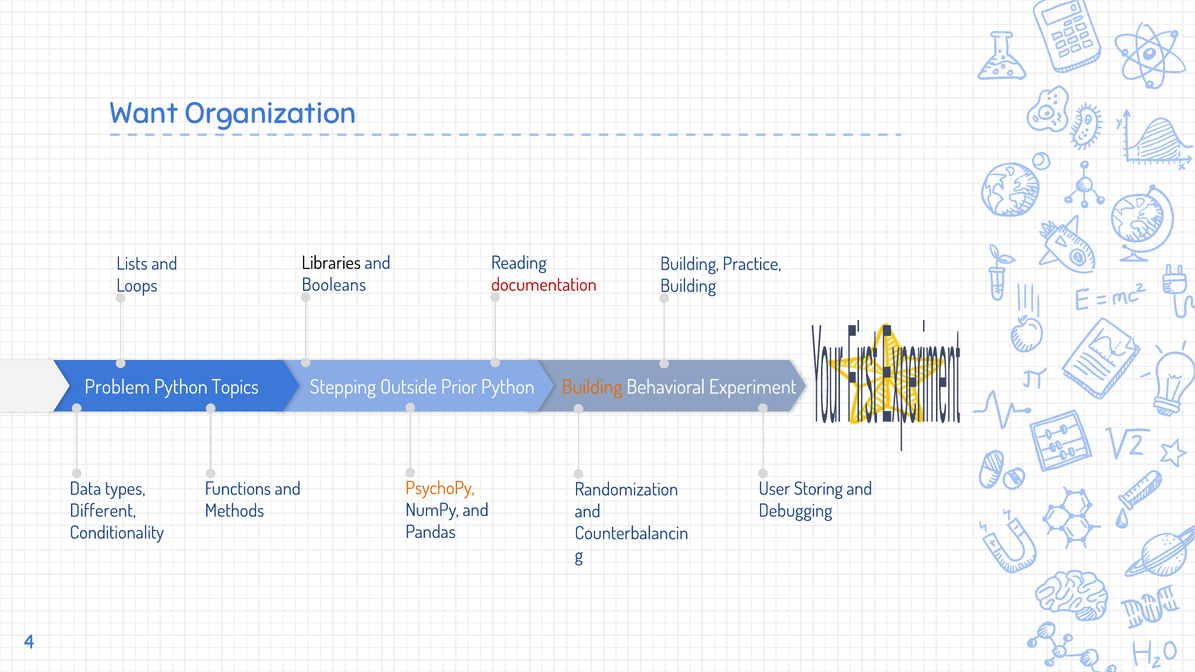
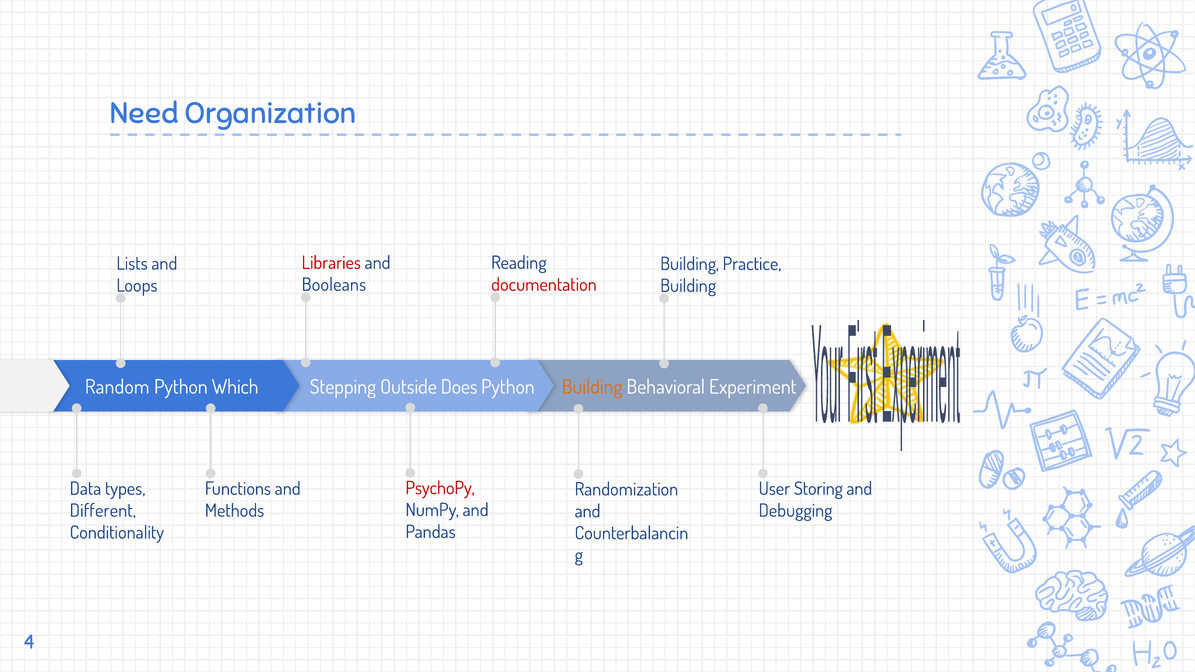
Want: Want -> Need (144, 114)
Libraries colour: black -> red (331, 263)
Problem: Problem -> Random (117, 387)
Topics: Topics -> Which (235, 387)
Prior: Prior -> Does (459, 387)
PsychoPy colour: orange -> red (440, 488)
